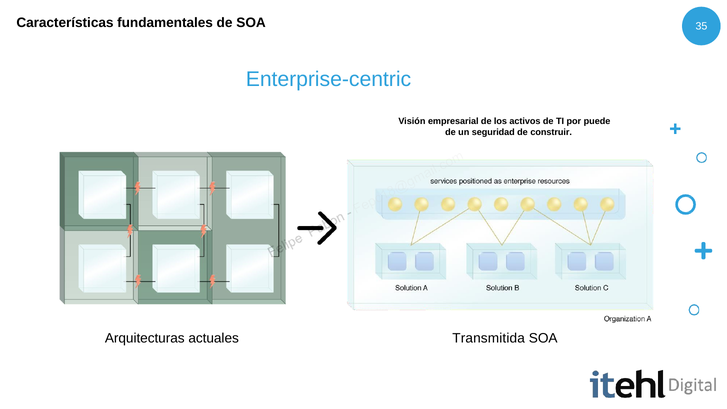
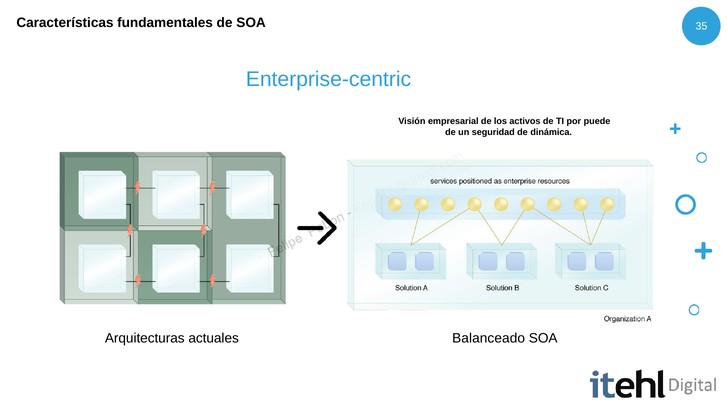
construir: construir -> dinámica (551, 132)
Transmitida: Transmitida -> Balanceado (489, 338)
